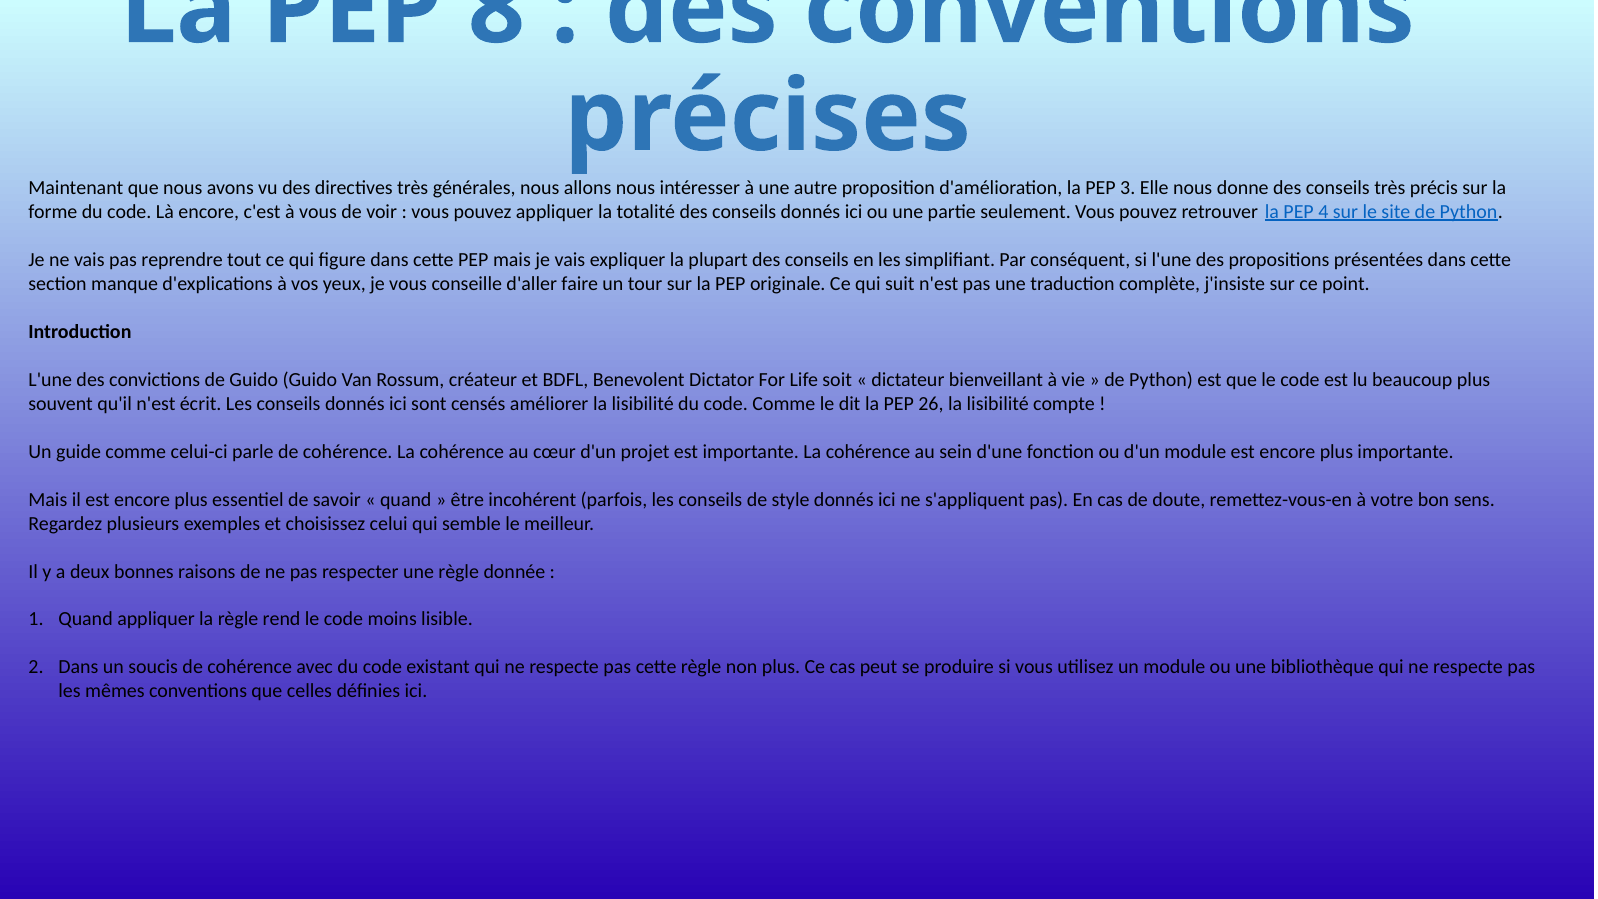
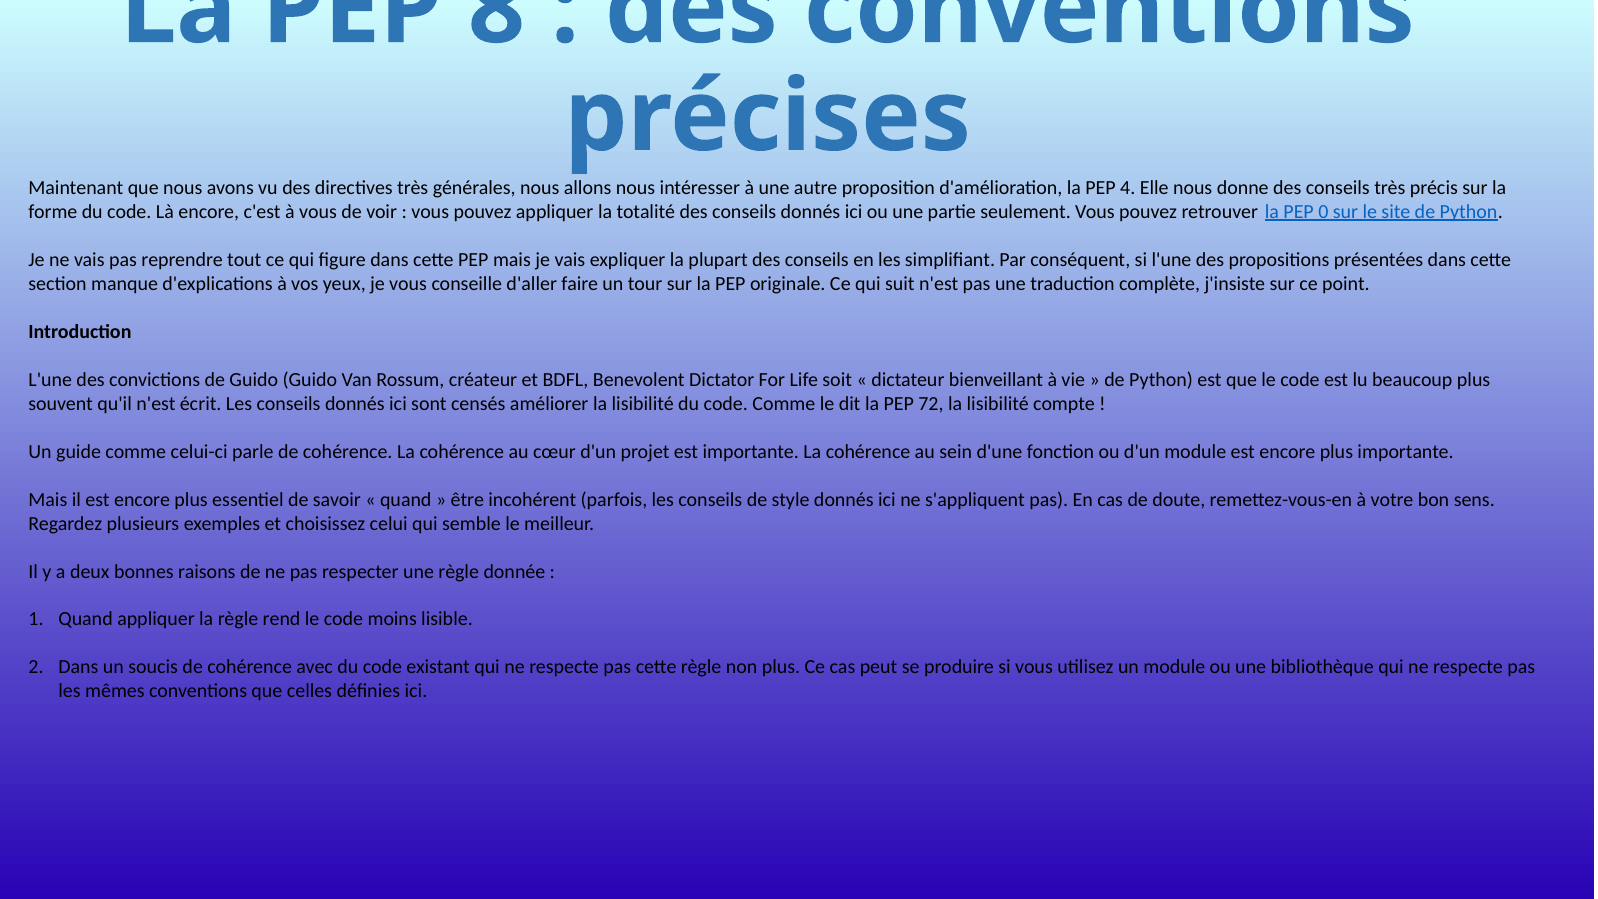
3: 3 -> 4 (1128, 187)
4: 4 -> 0 (1323, 211)
26: 26 -> 72 (931, 404)
